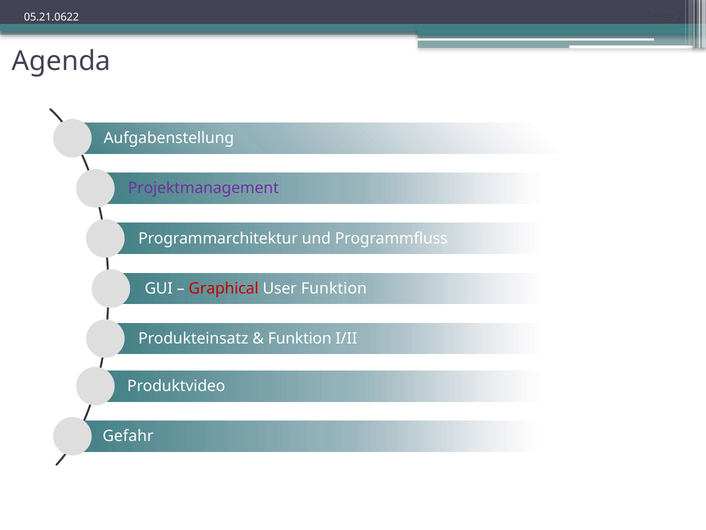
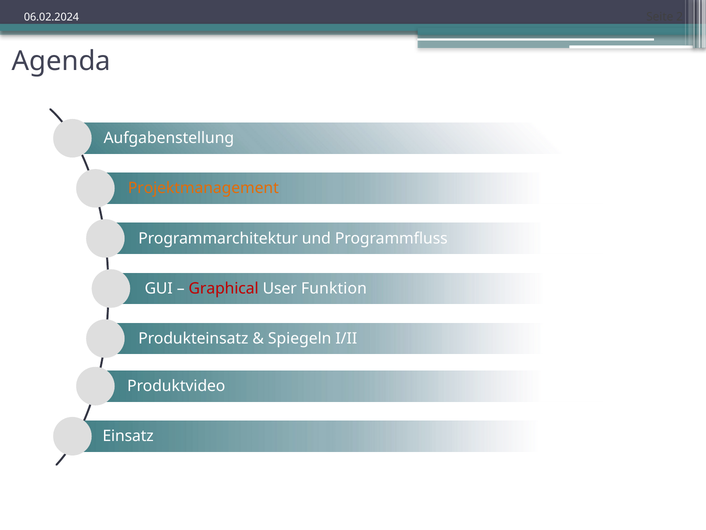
05.21.0622: 05.21.0622 -> 06.02.2024 (51, 17)
Projektmanagement colour: purple -> orange (203, 188)
Funktion: Funktion -> Spiegeln (300, 338)
Gefahr: Gefahr -> Einsatz (128, 436)
